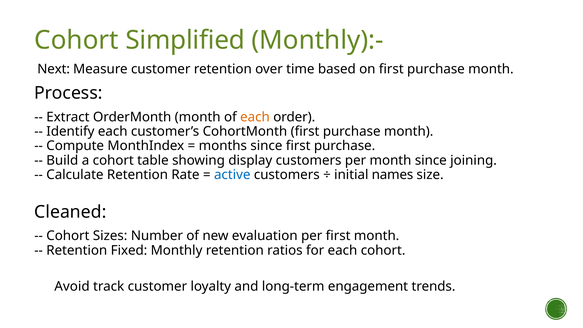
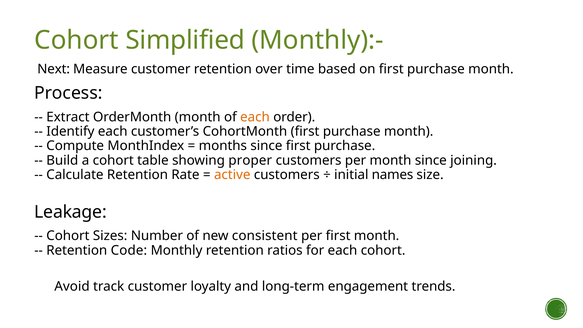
display: display -> proper (250, 160)
active colour: blue -> orange (232, 175)
Cleaned: Cleaned -> Leakage (71, 212)
evaluation: evaluation -> consistent (265, 236)
Fixed: Fixed -> Code (129, 250)
